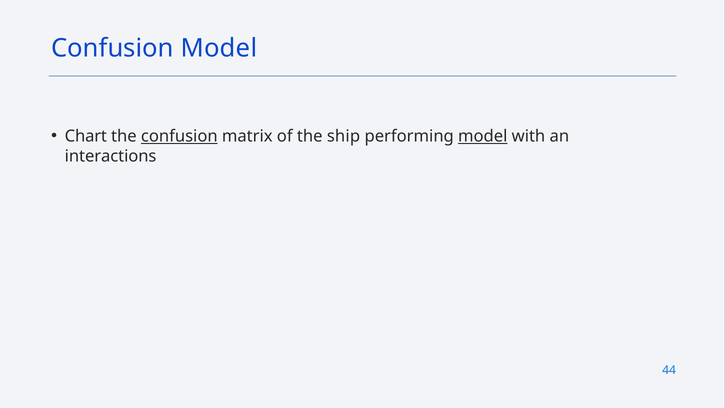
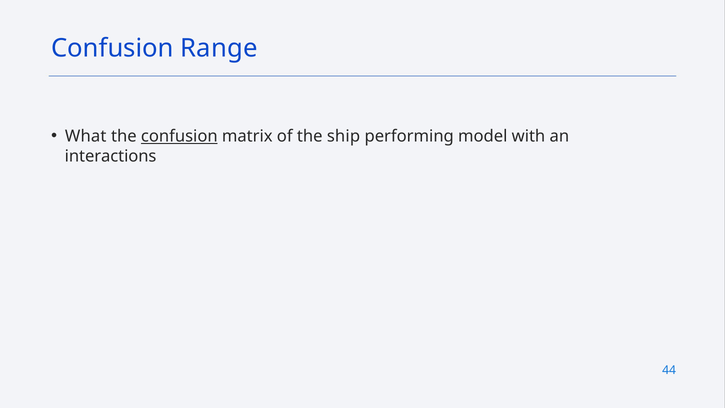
Confusion Model: Model -> Range (219, 48)
Chart: Chart -> What (86, 136)
model underline: present -> none (483, 136)
